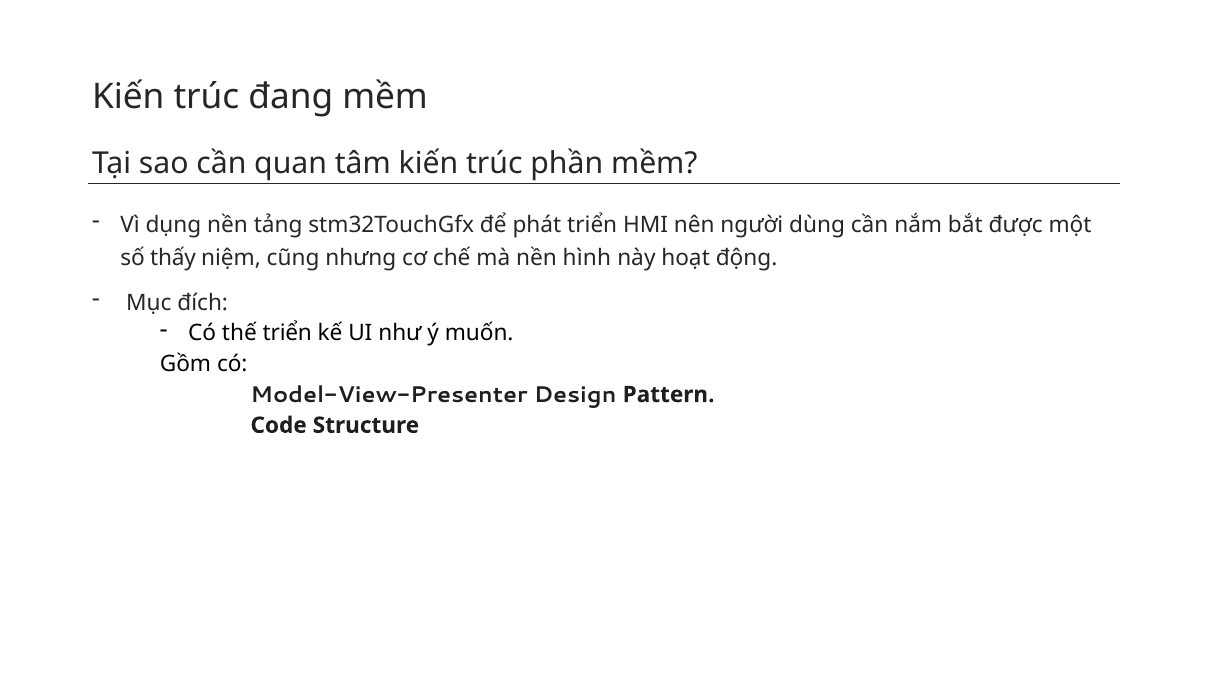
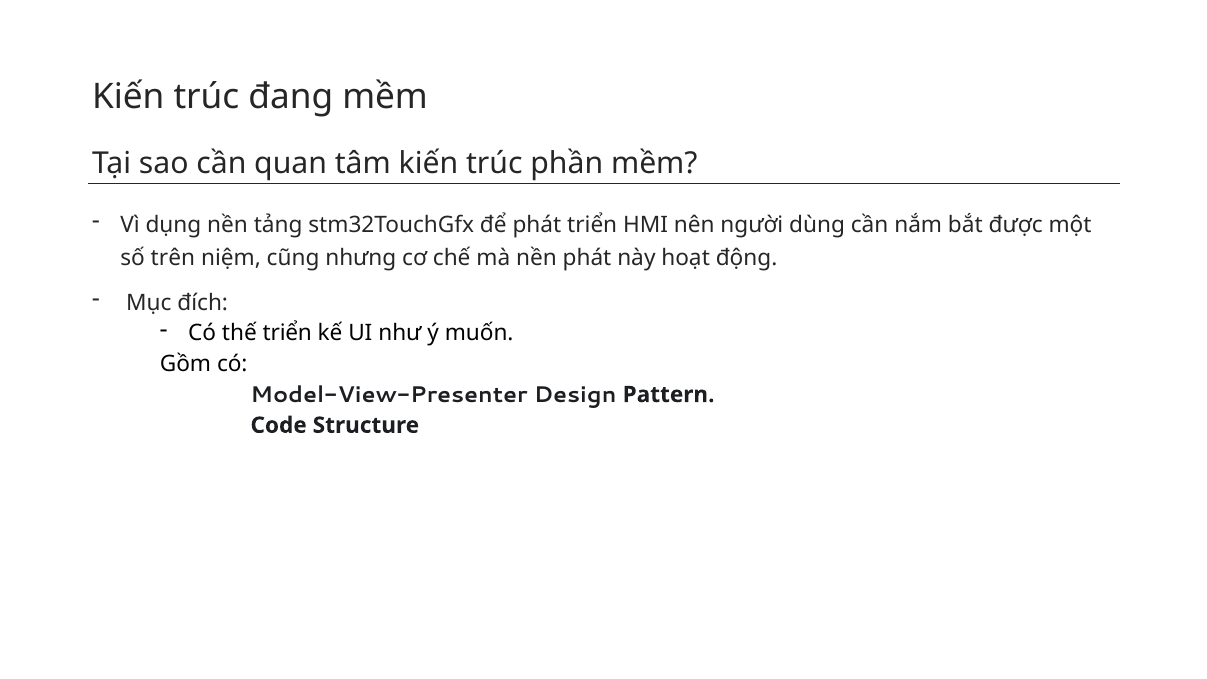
thấy: thấy -> trên (173, 258)
nền hình: hình -> phát (587, 258)
